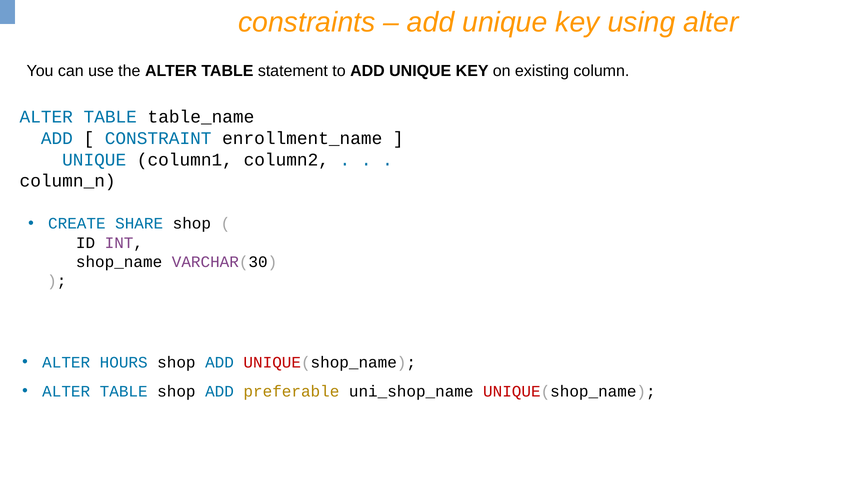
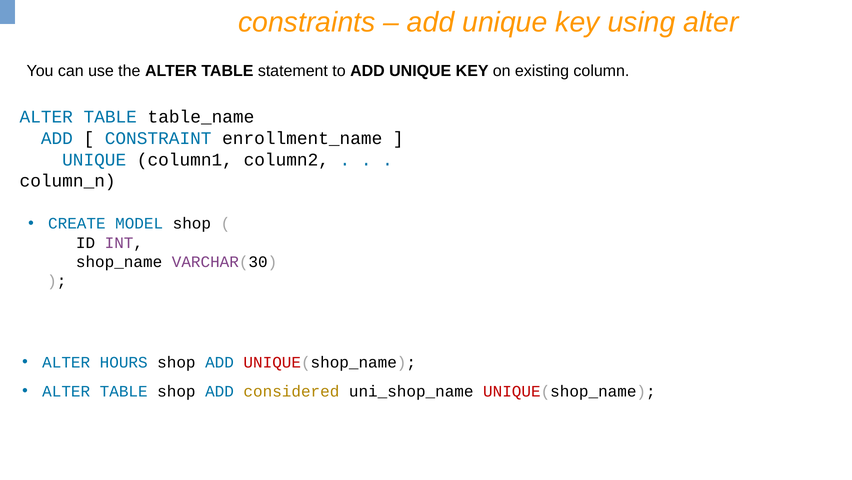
SHARE: SHARE -> MODEL (139, 223)
preferable: preferable -> considered (291, 391)
